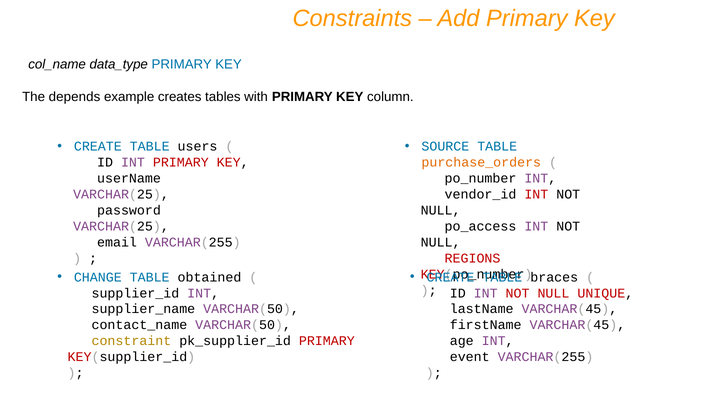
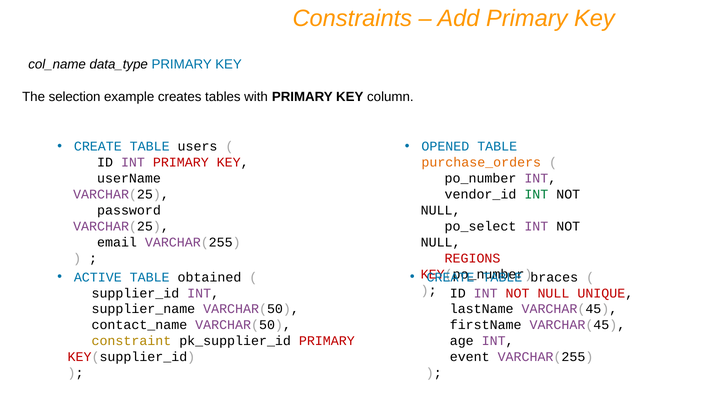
depends: depends -> selection (75, 97)
SOURCE: SOURCE -> OPENED (445, 146)
INT colour: red -> green (536, 194)
po_access: po_access -> po_select (481, 226)
CHANGE: CHANGE -> ACTIVE (98, 277)
